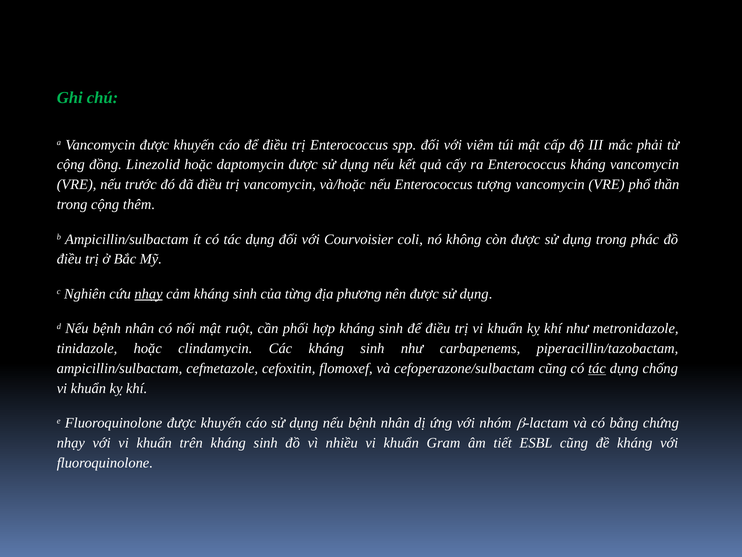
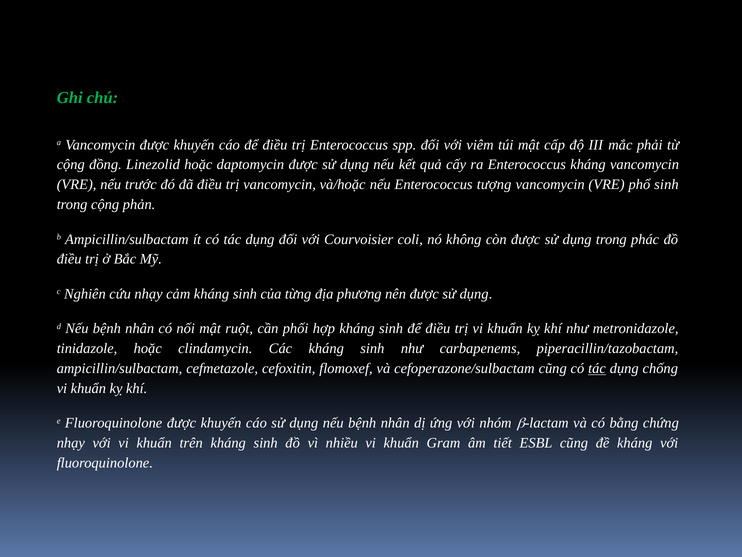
phổ thần: thần -> sinh (666, 184)
thêm: thêm -> phản (139, 204)
nhạy underline: present -> none (149, 294)
